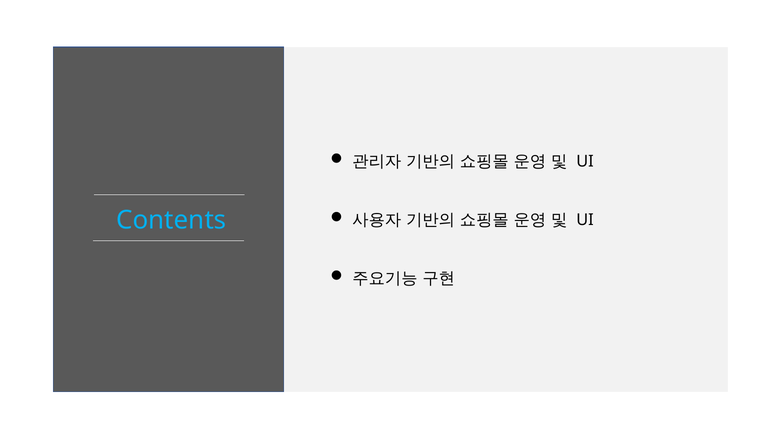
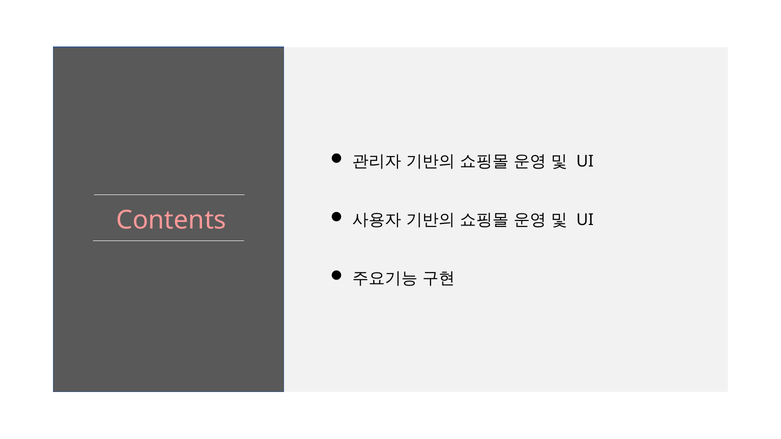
Contents colour: light blue -> pink (171, 220)
